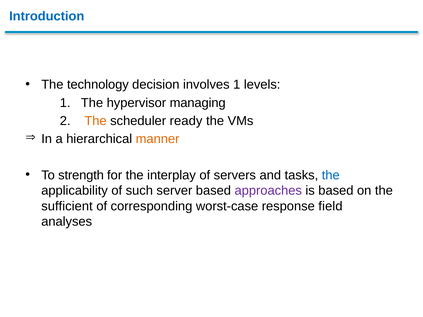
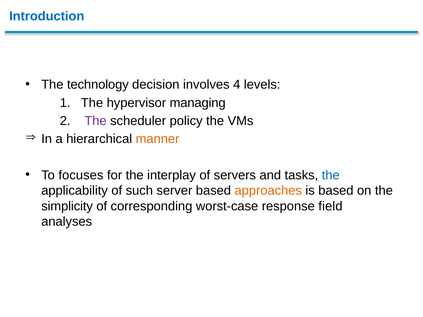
involves 1: 1 -> 4 (237, 85)
The colour: orange -> purple (96, 121)
ready: ready -> policy (186, 121)
strength: strength -> focuses (81, 175)
approaches colour: purple -> orange (268, 191)
sufficient: sufficient -> simplicity (67, 206)
